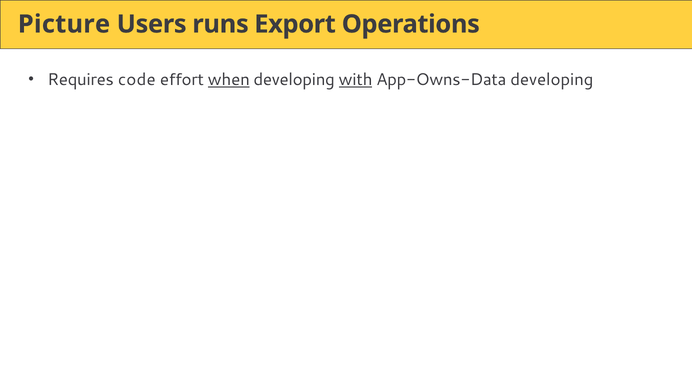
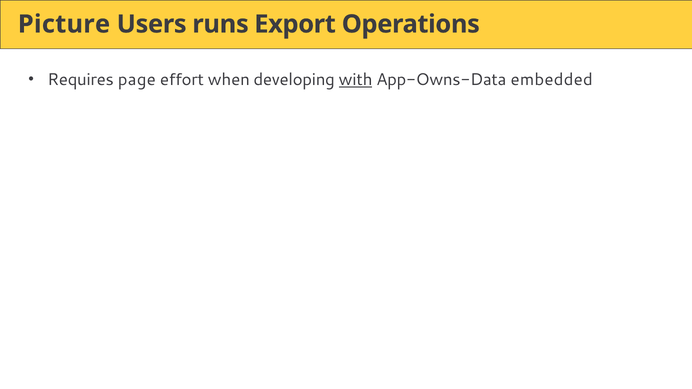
code: code -> page (137, 80)
when underline: present -> none (229, 80)
App-Owns-Data developing: developing -> embedded (552, 80)
